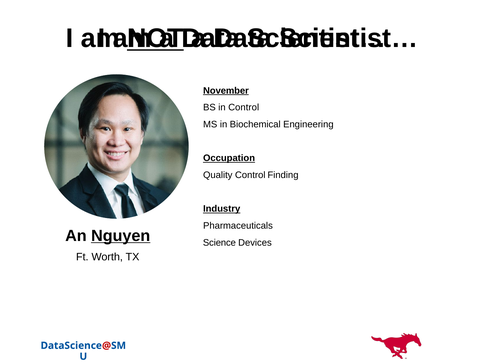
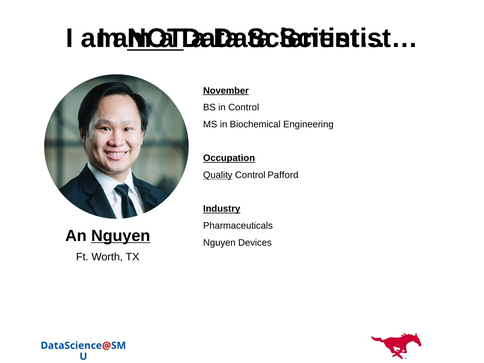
Quality underline: none -> present (218, 175)
Finding: Finding -> Pafford (283, 175)
Science: Science -> Nguyen (219, 243)
